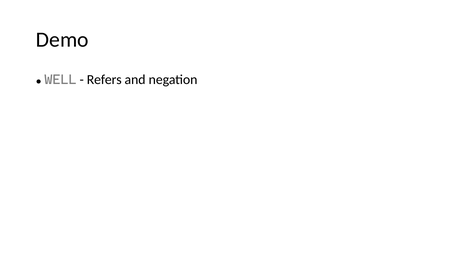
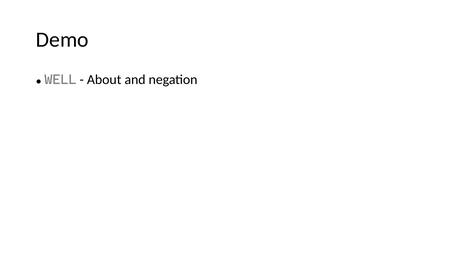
Refers: Refers -> About (104, 80)
